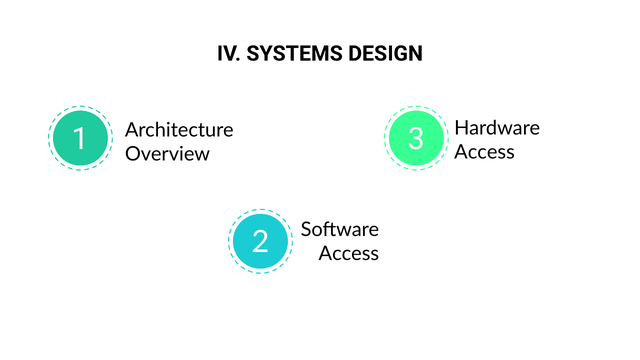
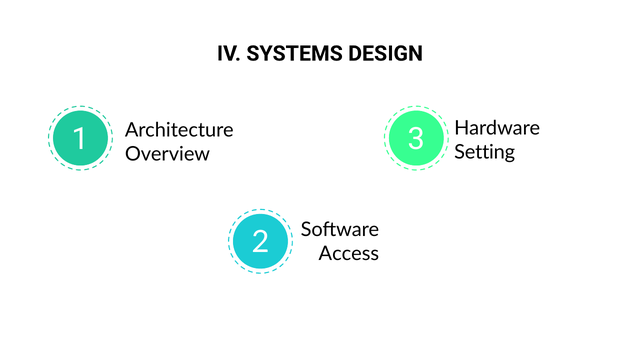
Access: Access -> Setting (485, 152)
